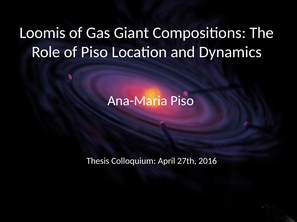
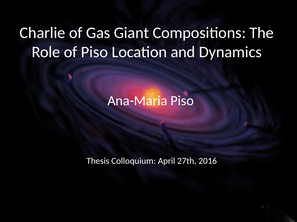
Loomis: Loomis -> Charlie (42, 33)
